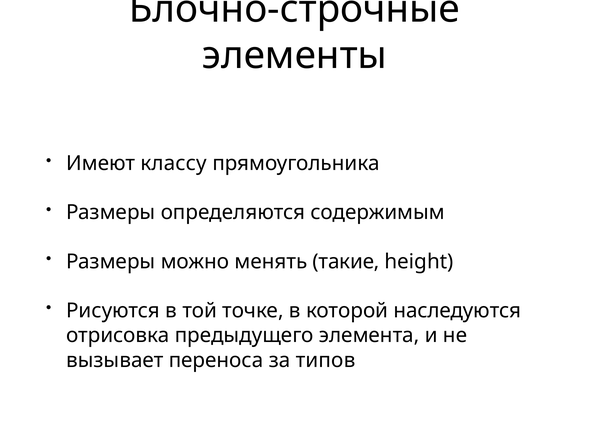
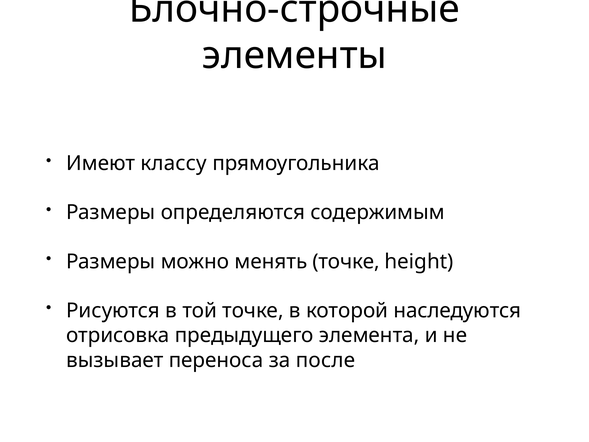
менять такие: такие -> точке (346, 261)
типов: типов -> после (325, 360)
